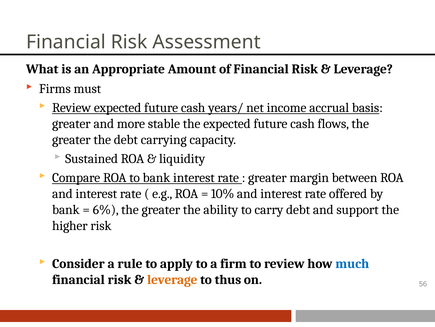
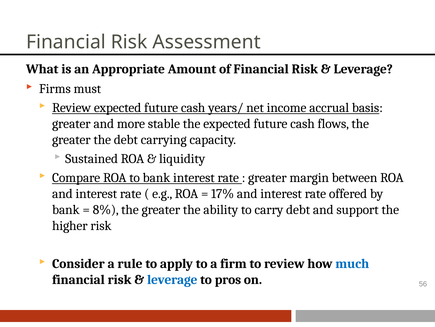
10%: 10% -> 17% (223, 193)
6%: 6% -> 8% (106, 209)
leverage colour: orange -> blue (172, 279)
thus: thus -> pros (228, 279)
